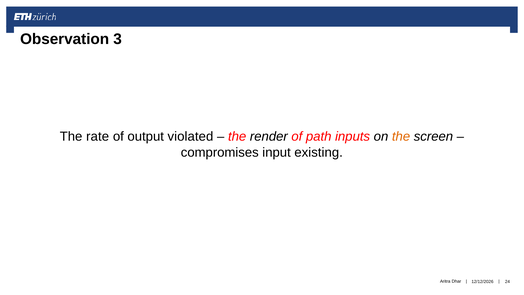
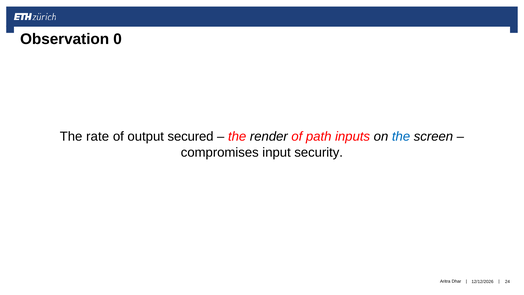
3: 3 -> 0 (118, 39)
violated: violated -> secured (191, 137)
the colour: orange -> blue (401, 137)
existing: existing -> security (319, 152)
